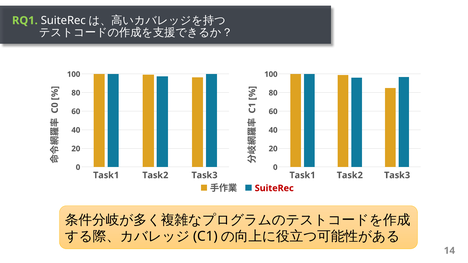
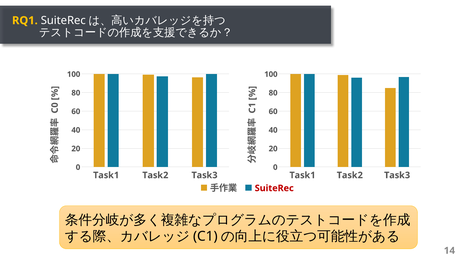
RQ1 colour: light green -> yellow (25, 21)
